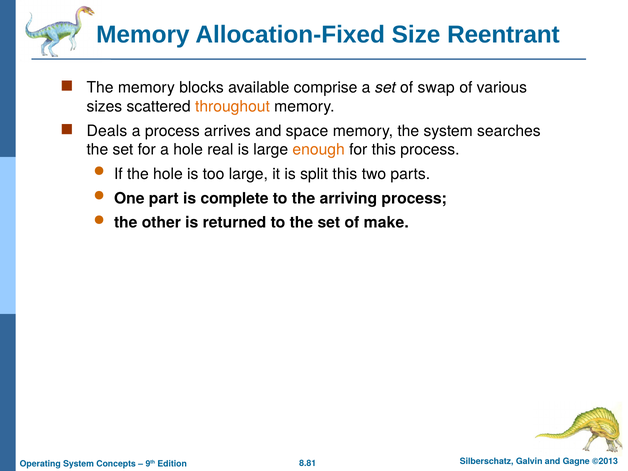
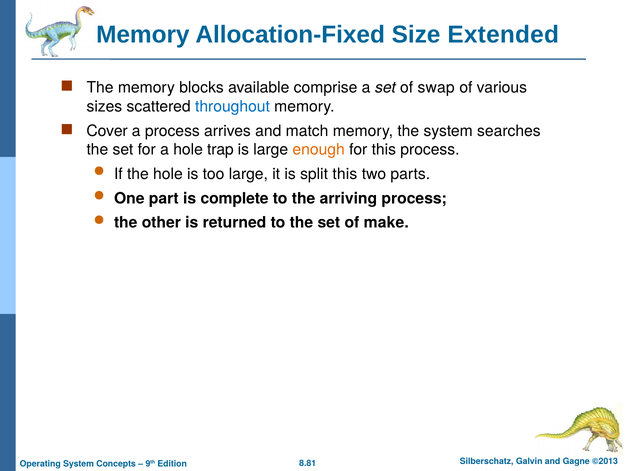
Reentrant: Reentrant -> Extended (503, 35)
throughout colour: orange -> blue (232, 107)
Deals: Deals -> Cover (107, 131)
space: space -> match (307, 131)
real: real -> trap (220, 150)
